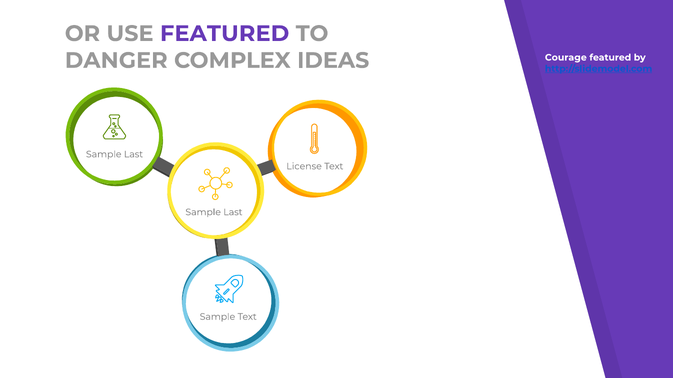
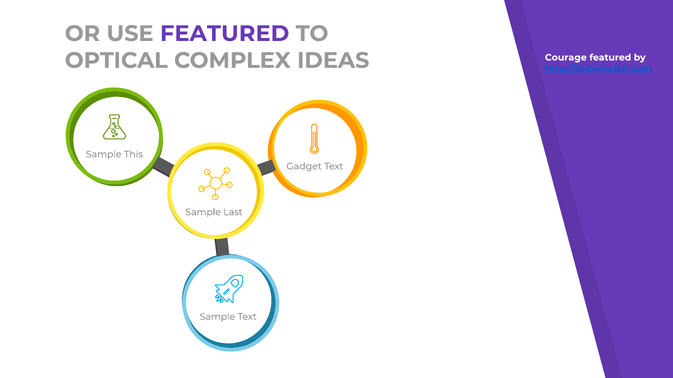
DANGER: DANGER -> OPTICAL (116, 61)
Last: Last -> This (133, 154)
License: License -> Gadget (304, 167)
